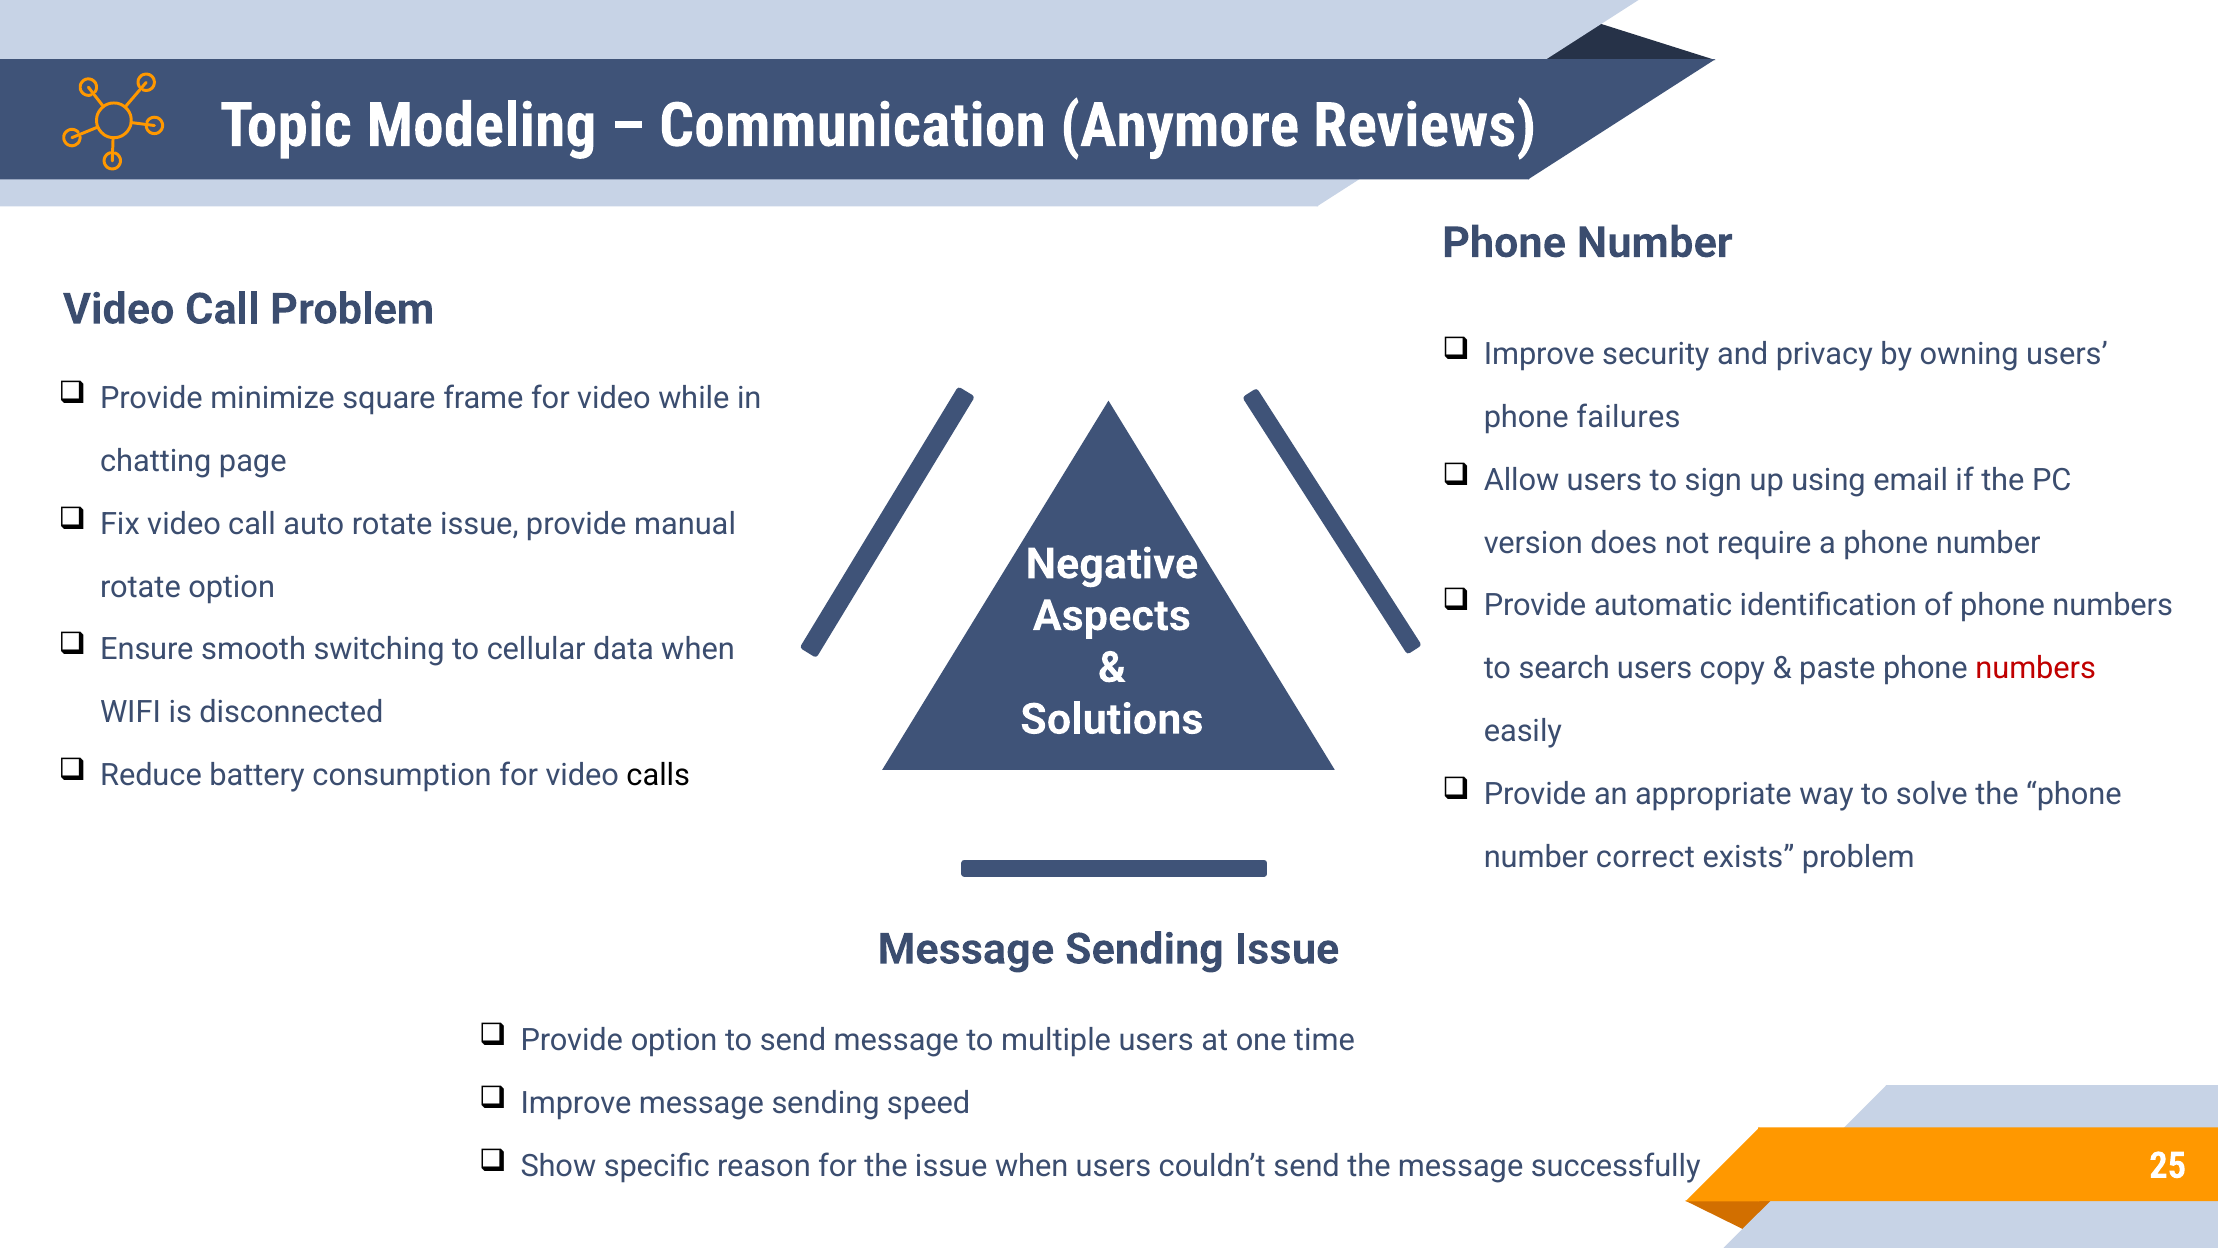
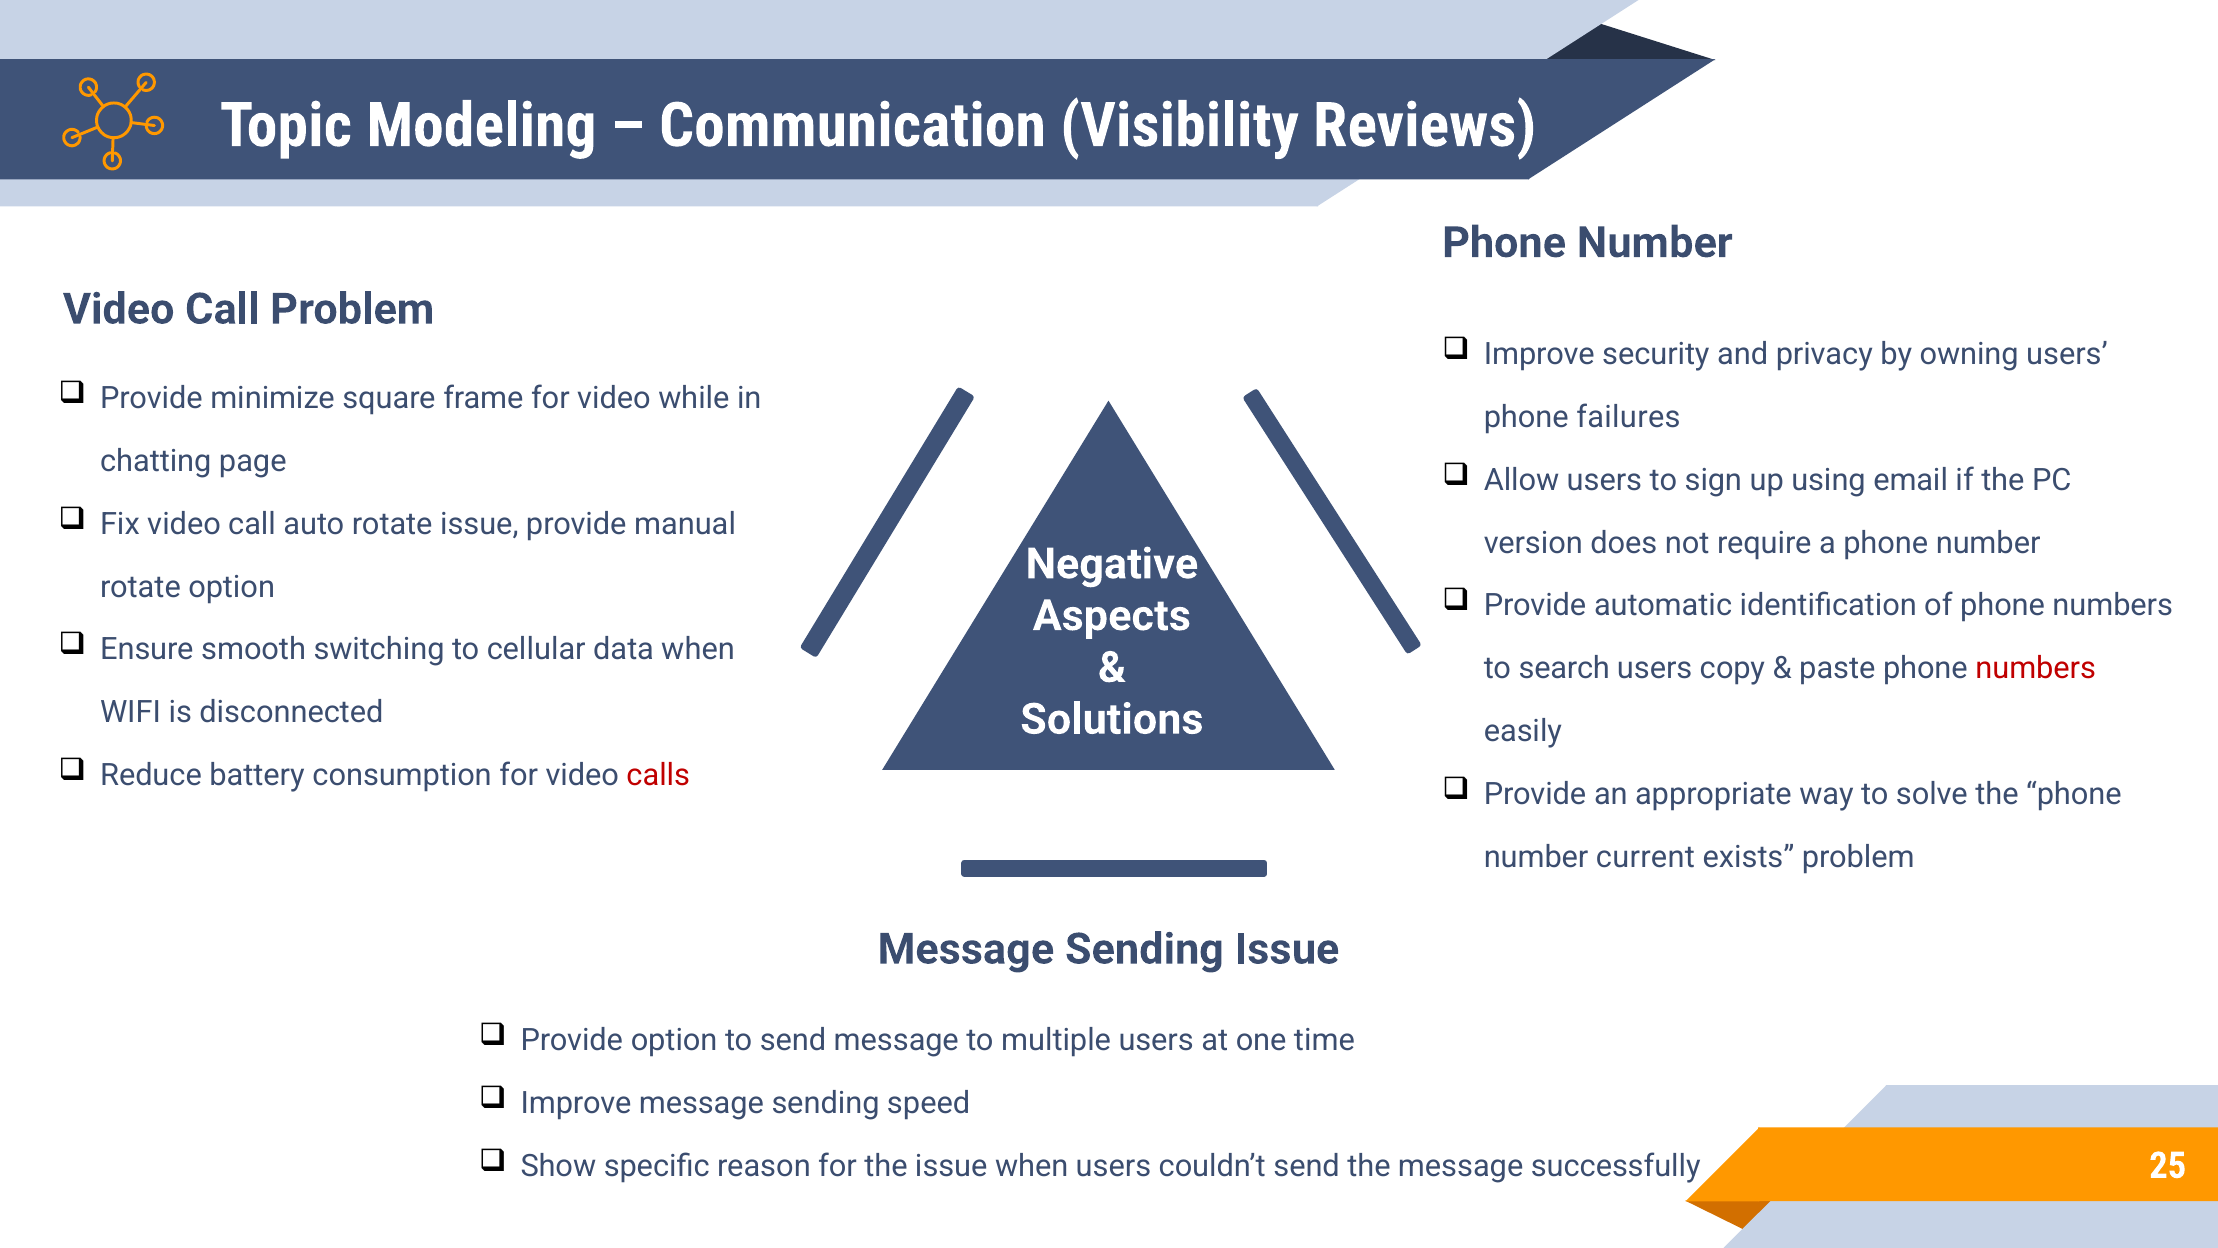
Anymore: Anymore -> Visibility (1180, 126)
calls colour: black -> red (658, 775)
correct: correct -> current (1645, 857)
